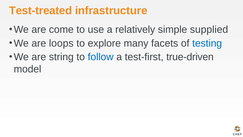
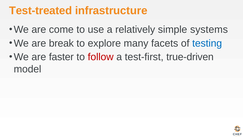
supplied: supplied -> systems (209, 30)
loops: loops -> break (61, 43)
string: string -> faster (61, 57)
follow colour: blue -> red (101, 57)
